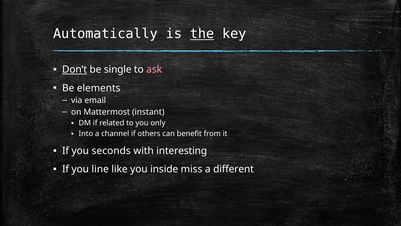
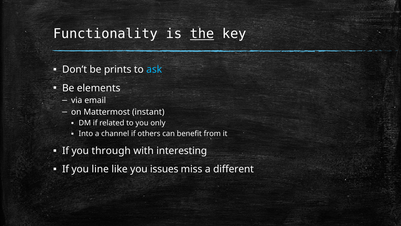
Automatically: Automatically -> Functionality (105, 34)
Don’t underline: present -> none (75, 70)
single: single -> prints (118, 70)
ask colour: pink -> light blue (154, 70)
seconds: seconds -> through (111, 151)
inside: inside -> issues (164, 169)
